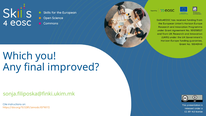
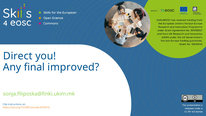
Which: Which -> Direct (18, 56)
